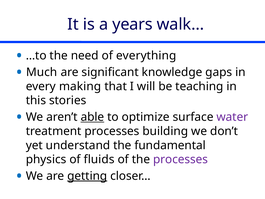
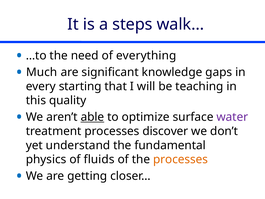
years: years -> steps (132, 24)
making: making -> starting (80, 86)
stories: stories -> quality (68, 100)
building: building -> discover (165, 131)
processes colour: purple -> orange (181, 159)
getting underline: present -> none (87, 176)
